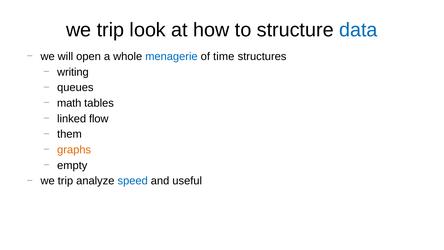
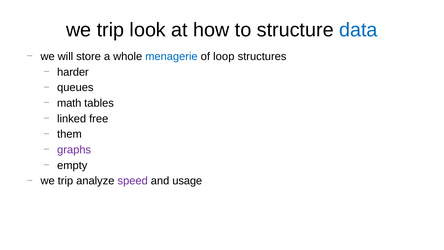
open: open -> store (89, 56)
time: time -> loop (224, 56)
writing: writing -> harder (73, 72)
flow: flow -> free (99, 119)
graphs colour: orange -> purple (74, 150)
speed colour: blue -> purple (133, 181)
useful: useful -> usage (187, 181)
